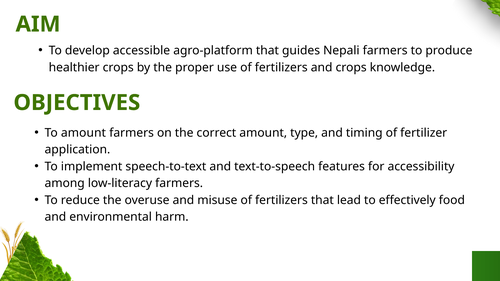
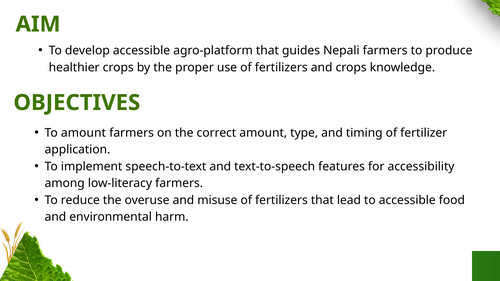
to effectively: effectively -> accessible (407, 200)
